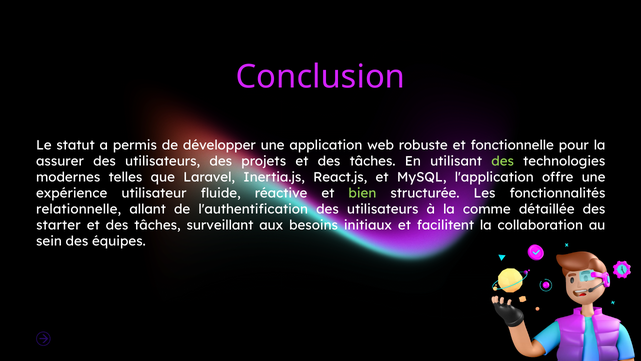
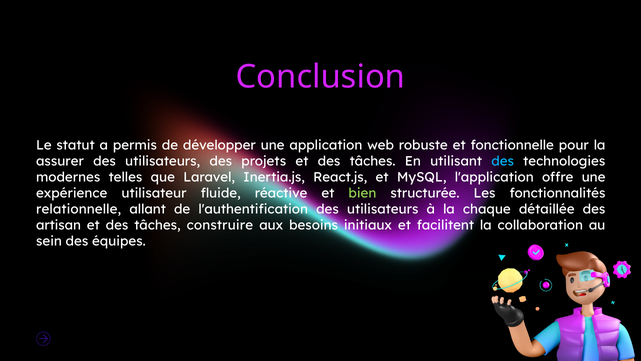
des colour: light green -> light blue (503, 161)
comme: comme -> chaque (487, 209)
starter: starter -> artisan (59, 225)
surveillant: surveillant -> construire (220, 225)
